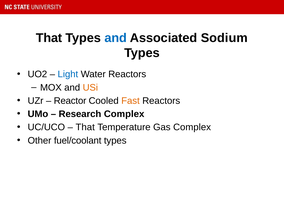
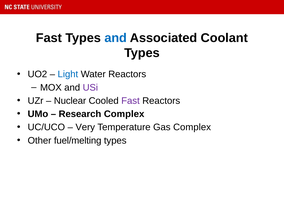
That: That -> Fast (49, 38)
Sodium: Sodium -> Coolant (224, 38)
USi colour: orange -> purple (90, 87)
Reactor: Reactor -> Nuclear (70, 101)
Fast colour: orange -> purple (130, 101)
That: That -> Very (85, 127)
fuel/coolant: fuel/coolant -> fuel/melting (78, 140)
